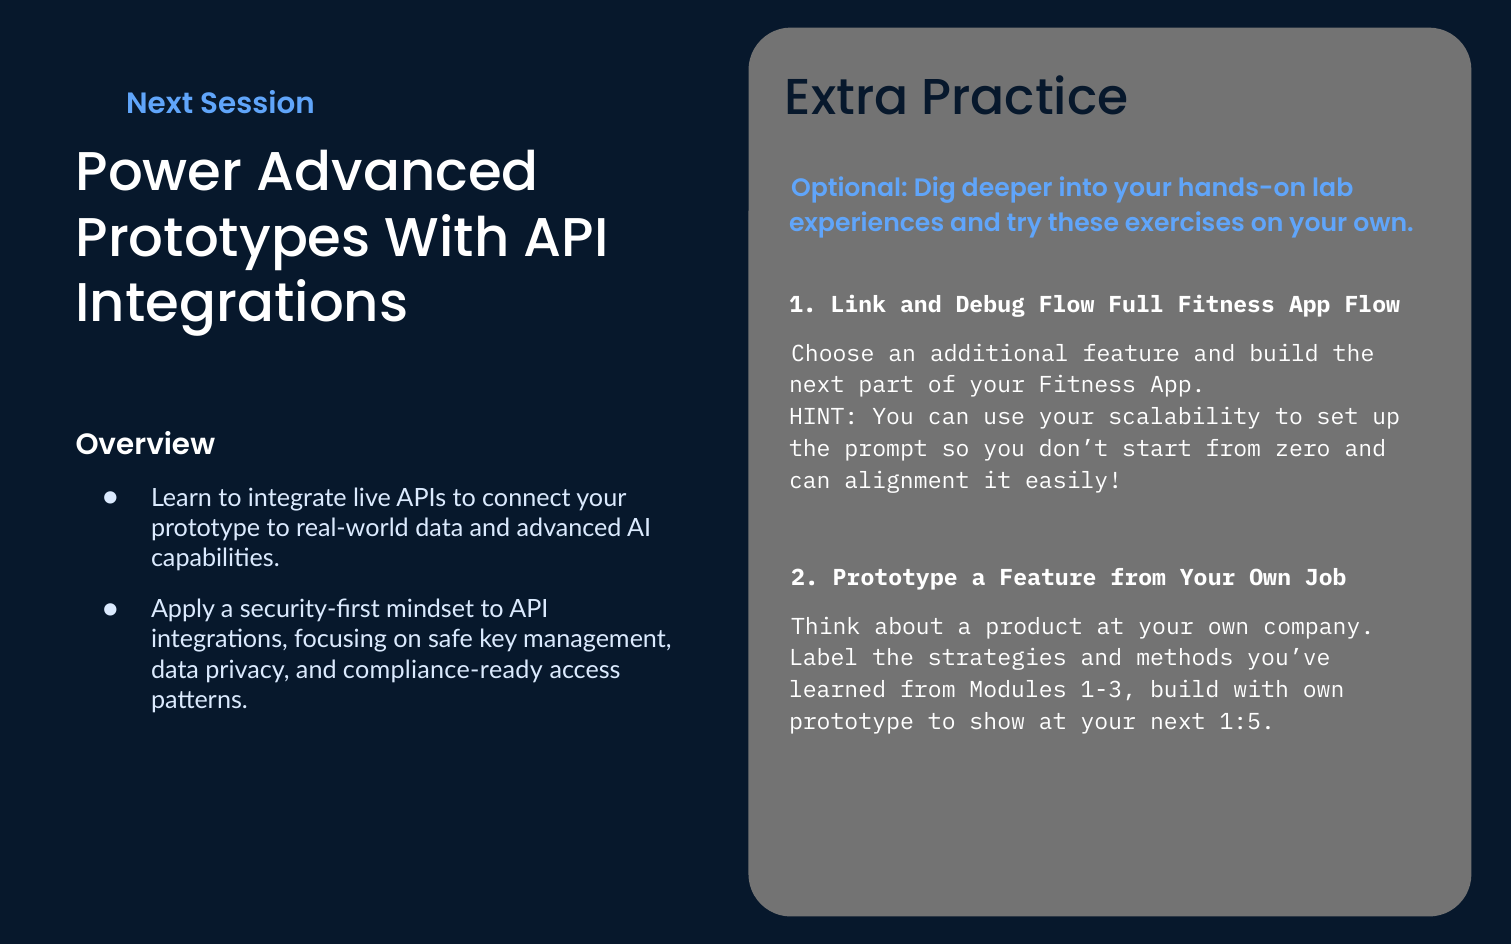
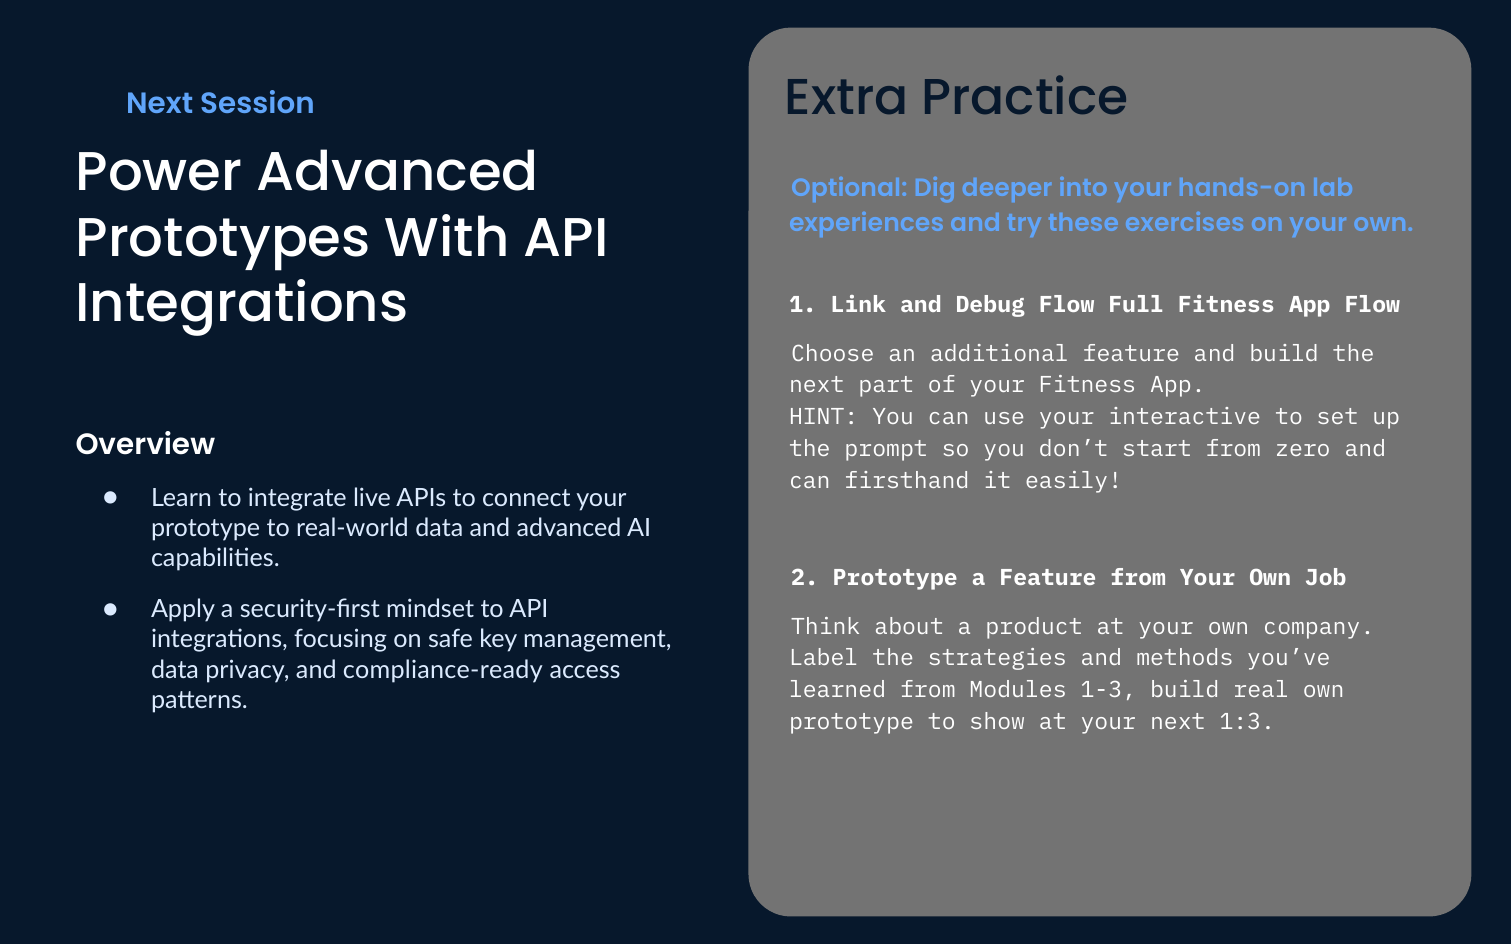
scalability: scalability -> interactive (1185, 417)
alignment: alignment -> firsthand (907, 481)
build with: with -> real (1261, 690)
1:5: 1:5 -> 1:3 (1247, 722)
